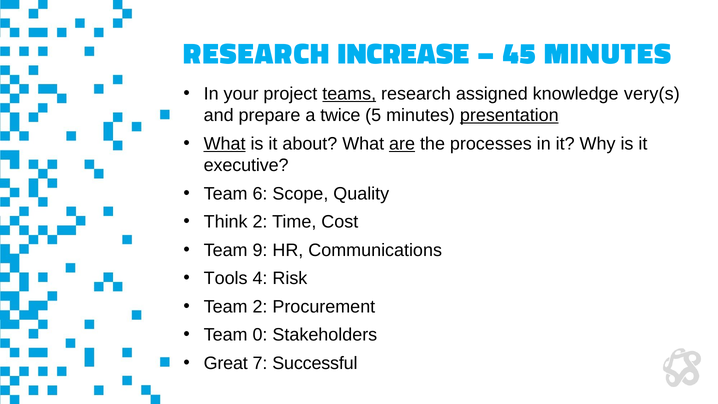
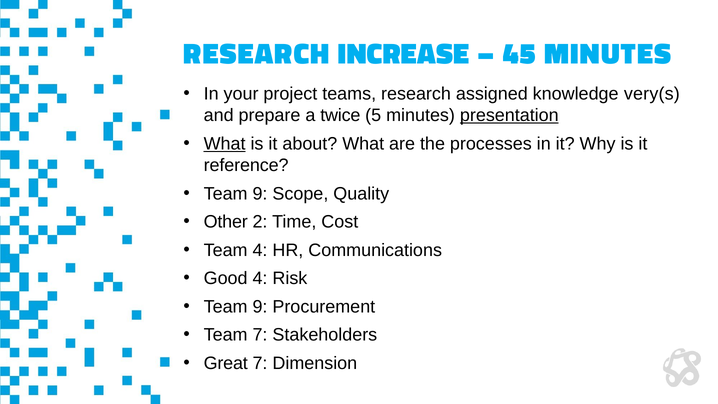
teams underline: present -> none (349, 94)
are underline: present -> none (402, 144)
executive: executive -> reference (246, 165)
6: 6 -> 9 (260, 194)
Think: Think -> Other (226, 222)
Team 9: 9 -> 4 (260, 250)
Tools: Tools -> Good (226, 278)
2: 2 -> 9 (260, 307)
Team 0: 0 -> 7 (260, 335)
Successful: Successful -> Dimension (315, 363)
